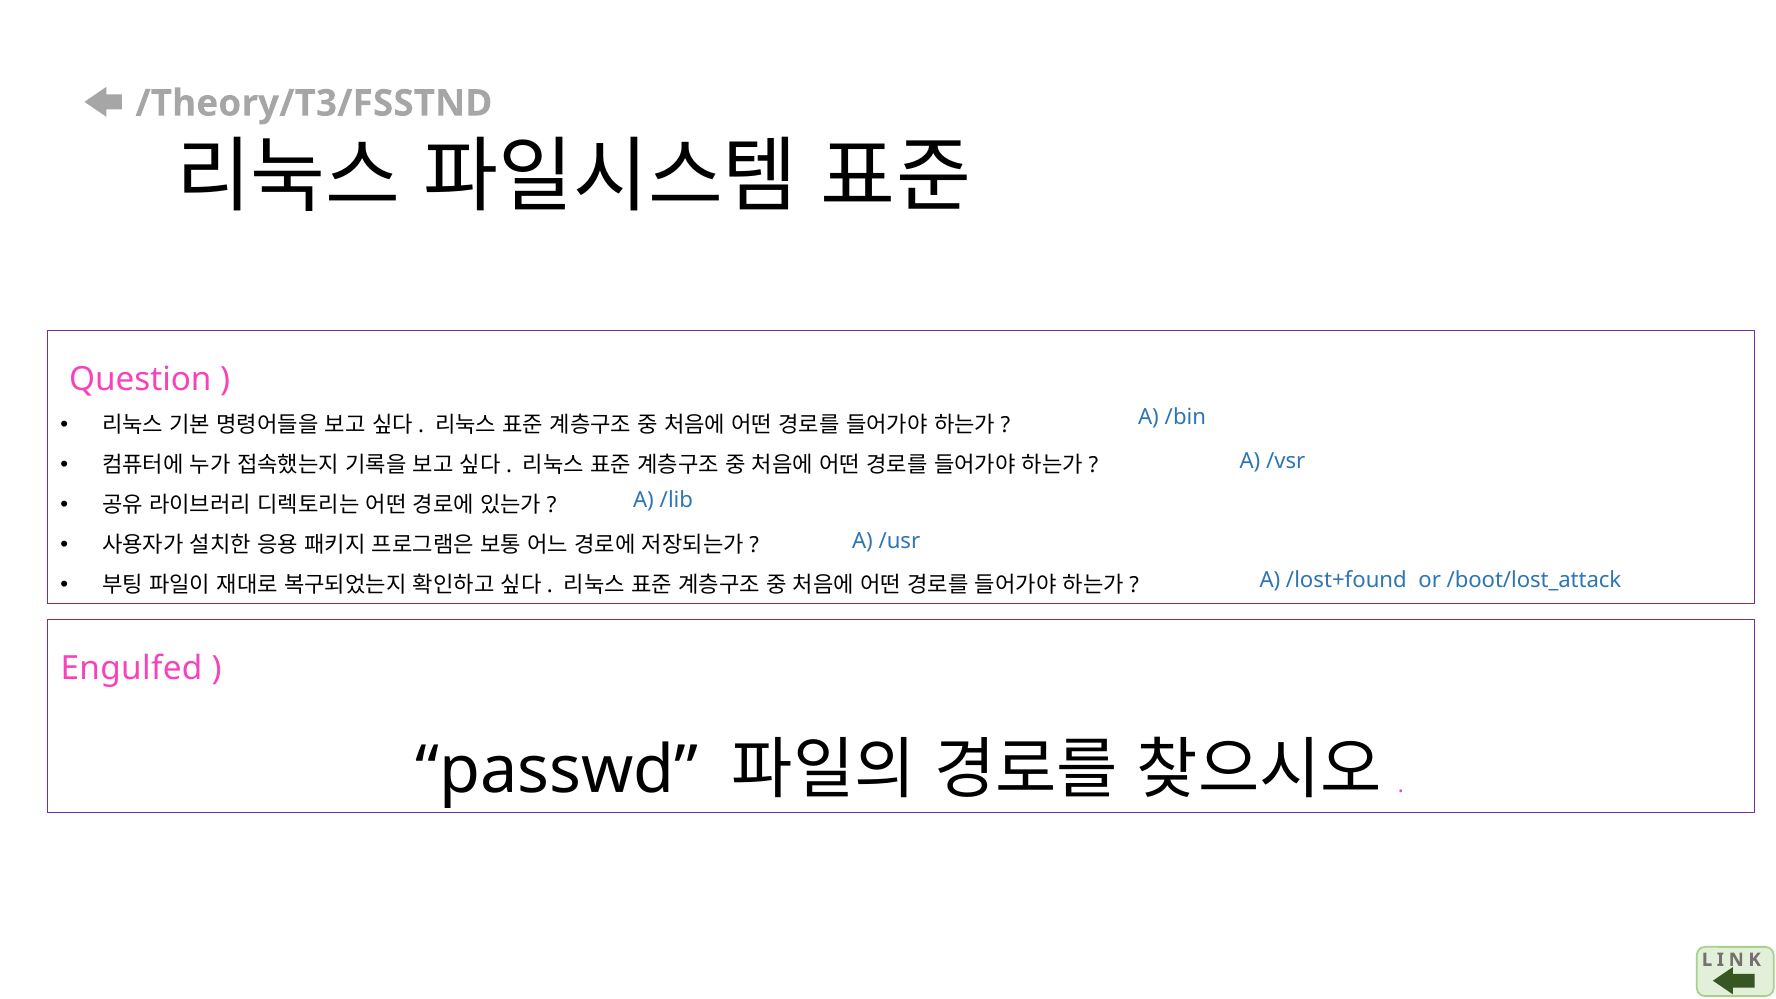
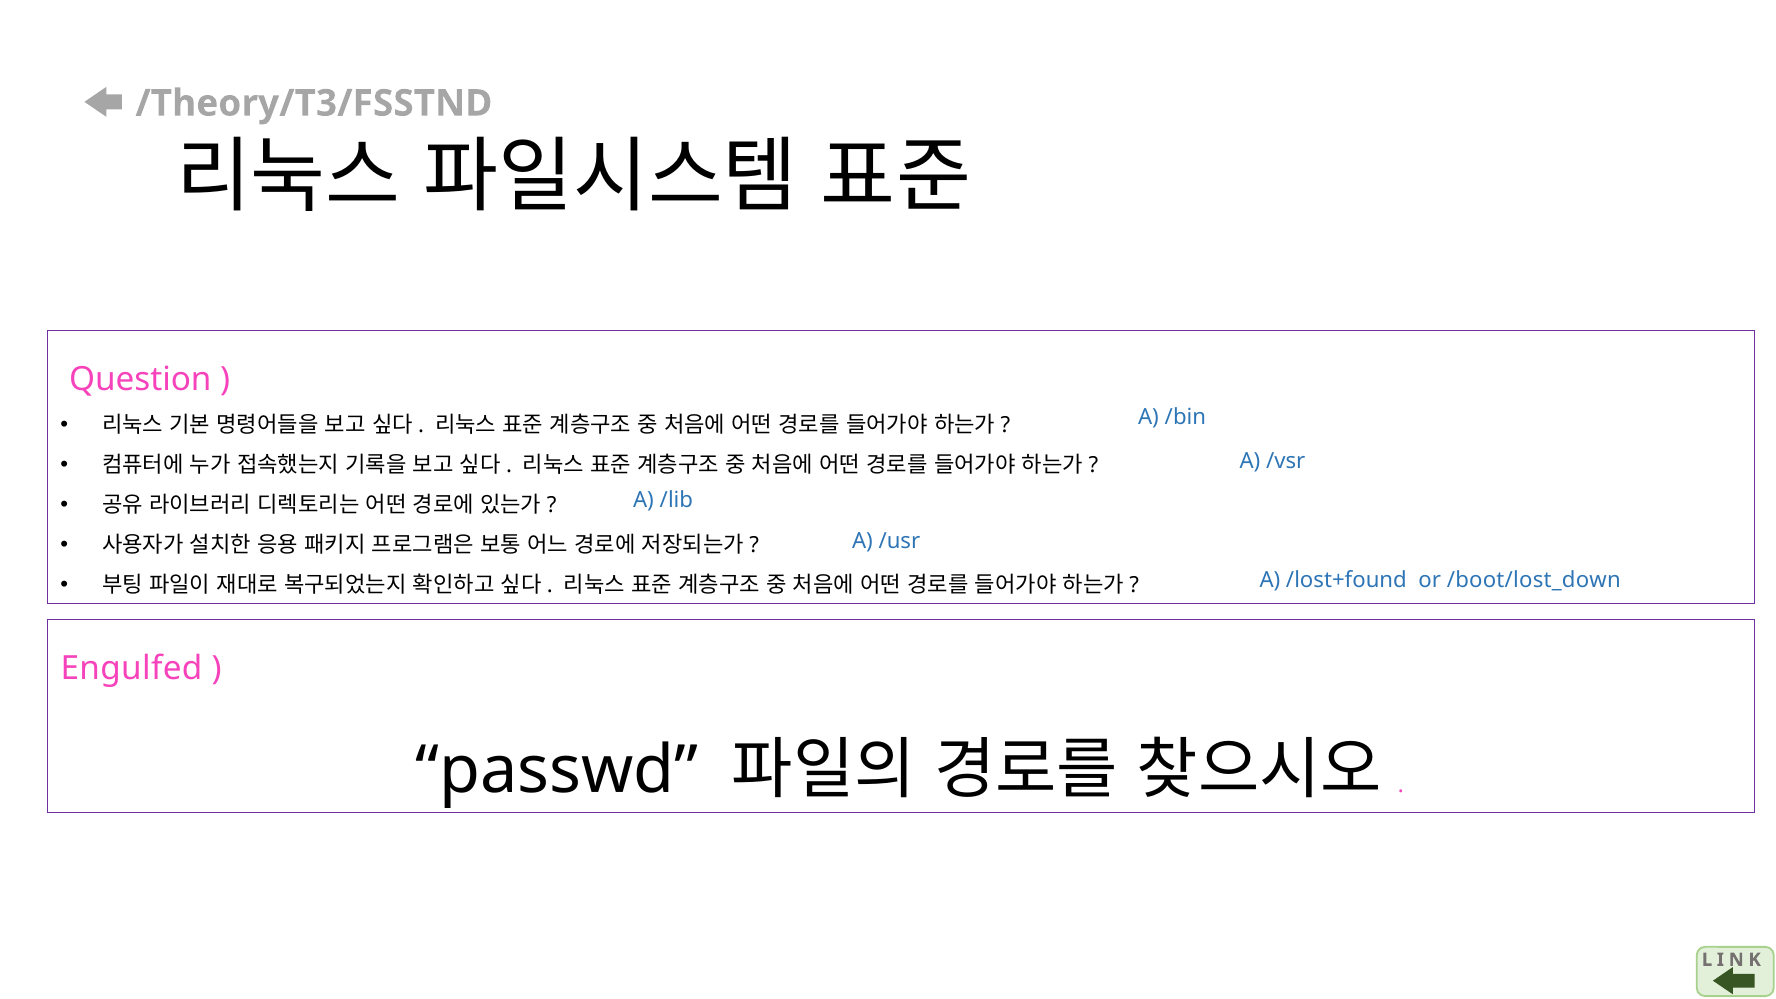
/boot/lost_attack: /boot/lost_attack -> /boot/lost_down (1534, 580)
